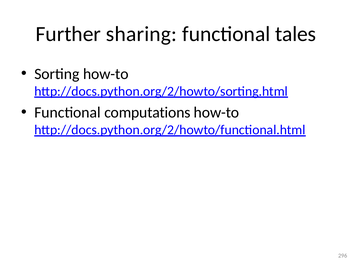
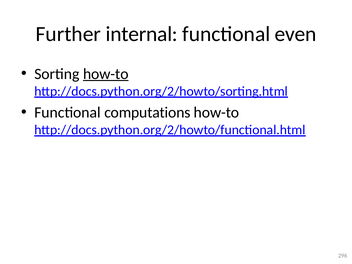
sharing: sharing -> internal (142, 34)
tales: tales -> even (296, 34)
how-to underline: none -> present (106, 74)
